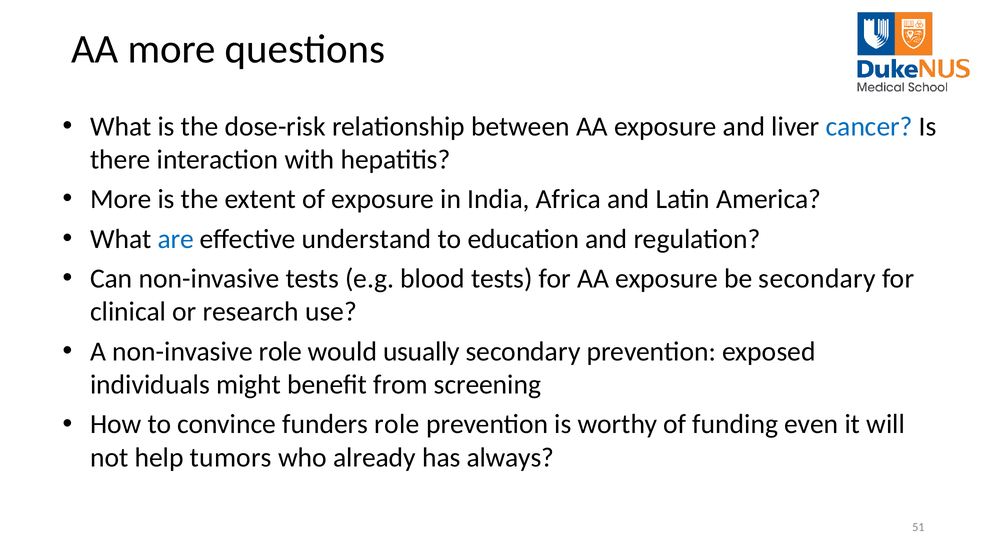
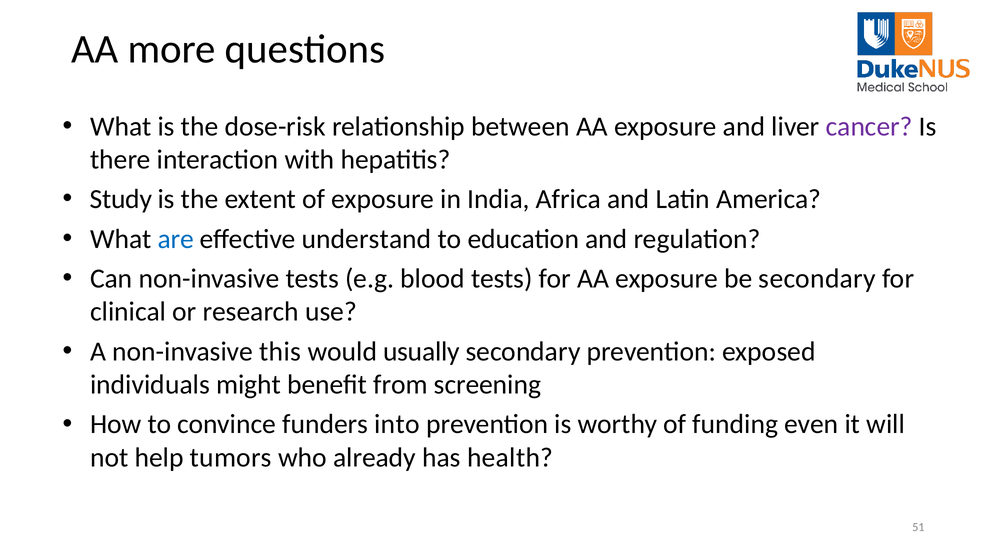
cancer colour: blue -> purple (869, 126)
More: More -> Study (121, 199)
non-invasive role: role -> this (280, 351)
funders role: role -> into (397, 424)
always: always -> health (510, 457)
